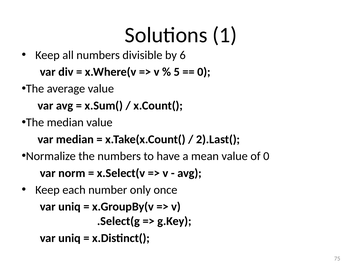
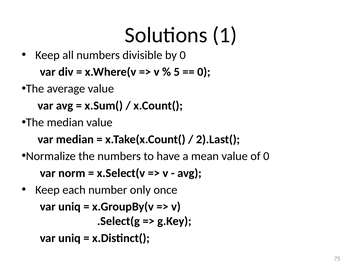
by 6: 6 -> 0 (183, 55)
